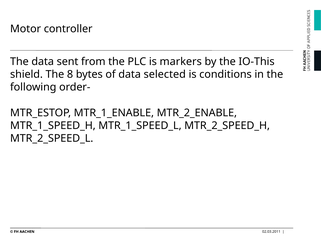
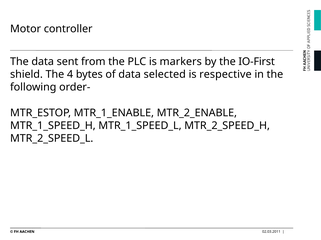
IO-This: IO-This -> IO-First (257, 62)
8: 8 -> 4 (70, 75)
conditions: conditions -> respective (225, 75)
